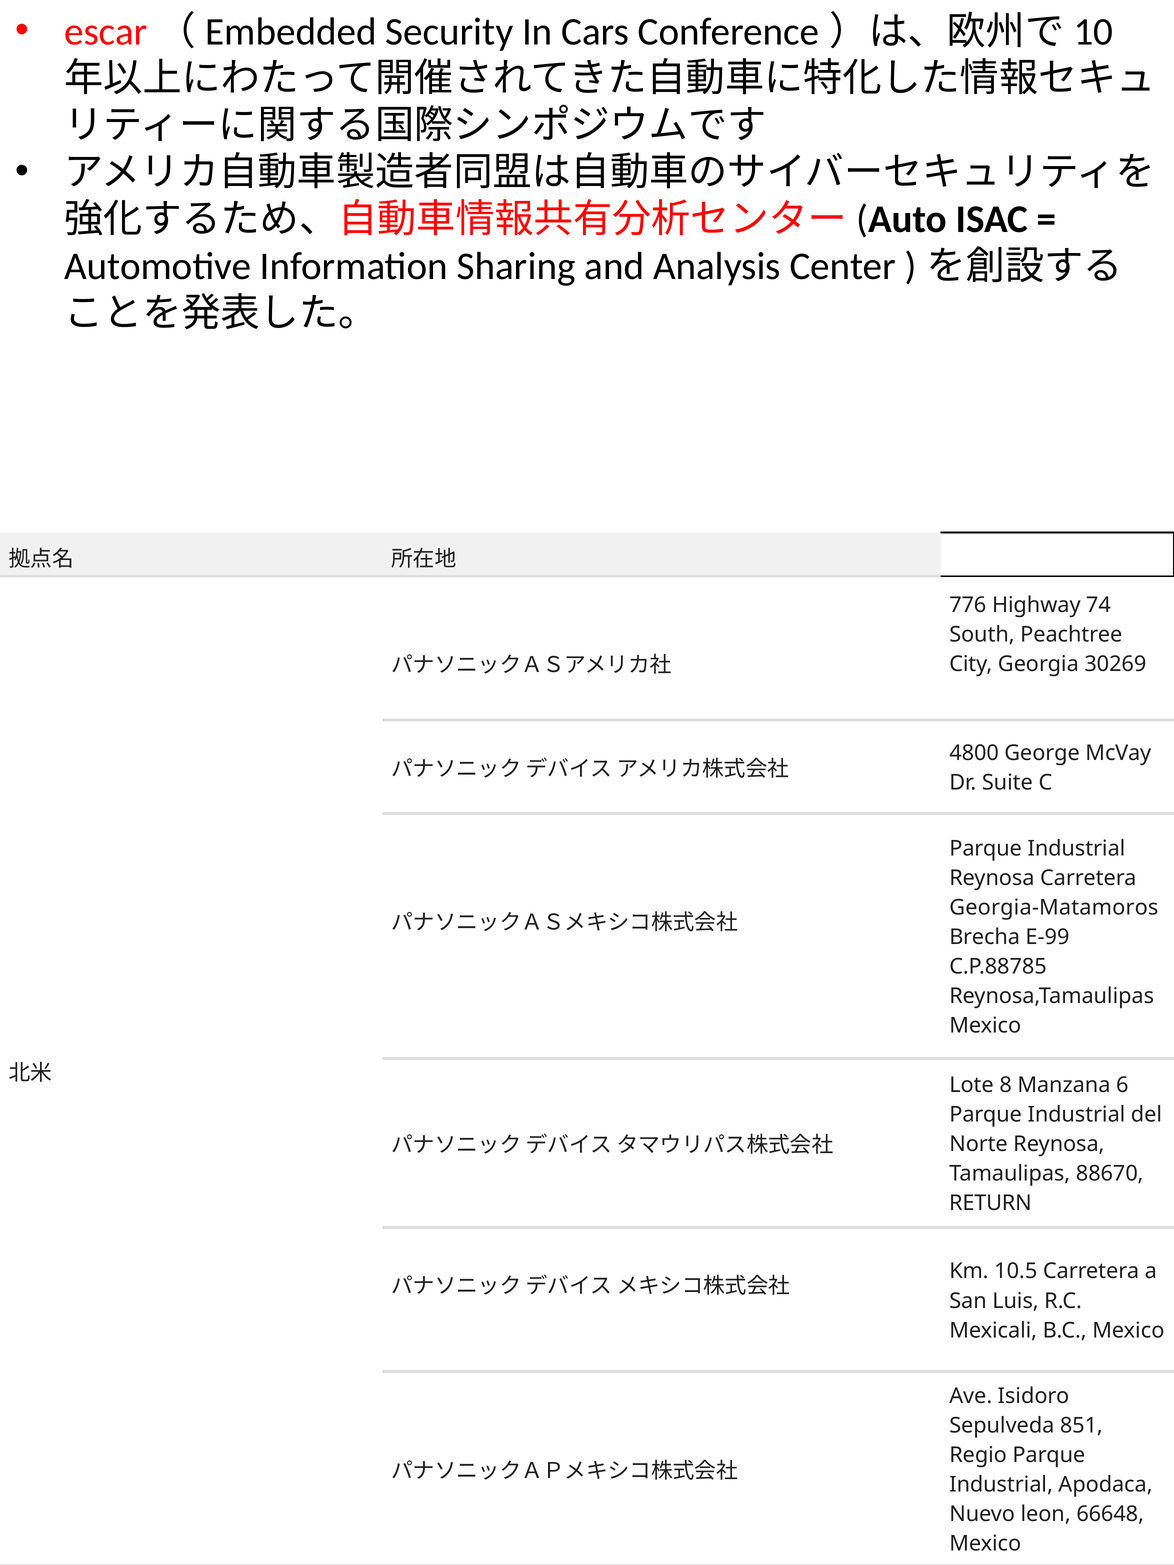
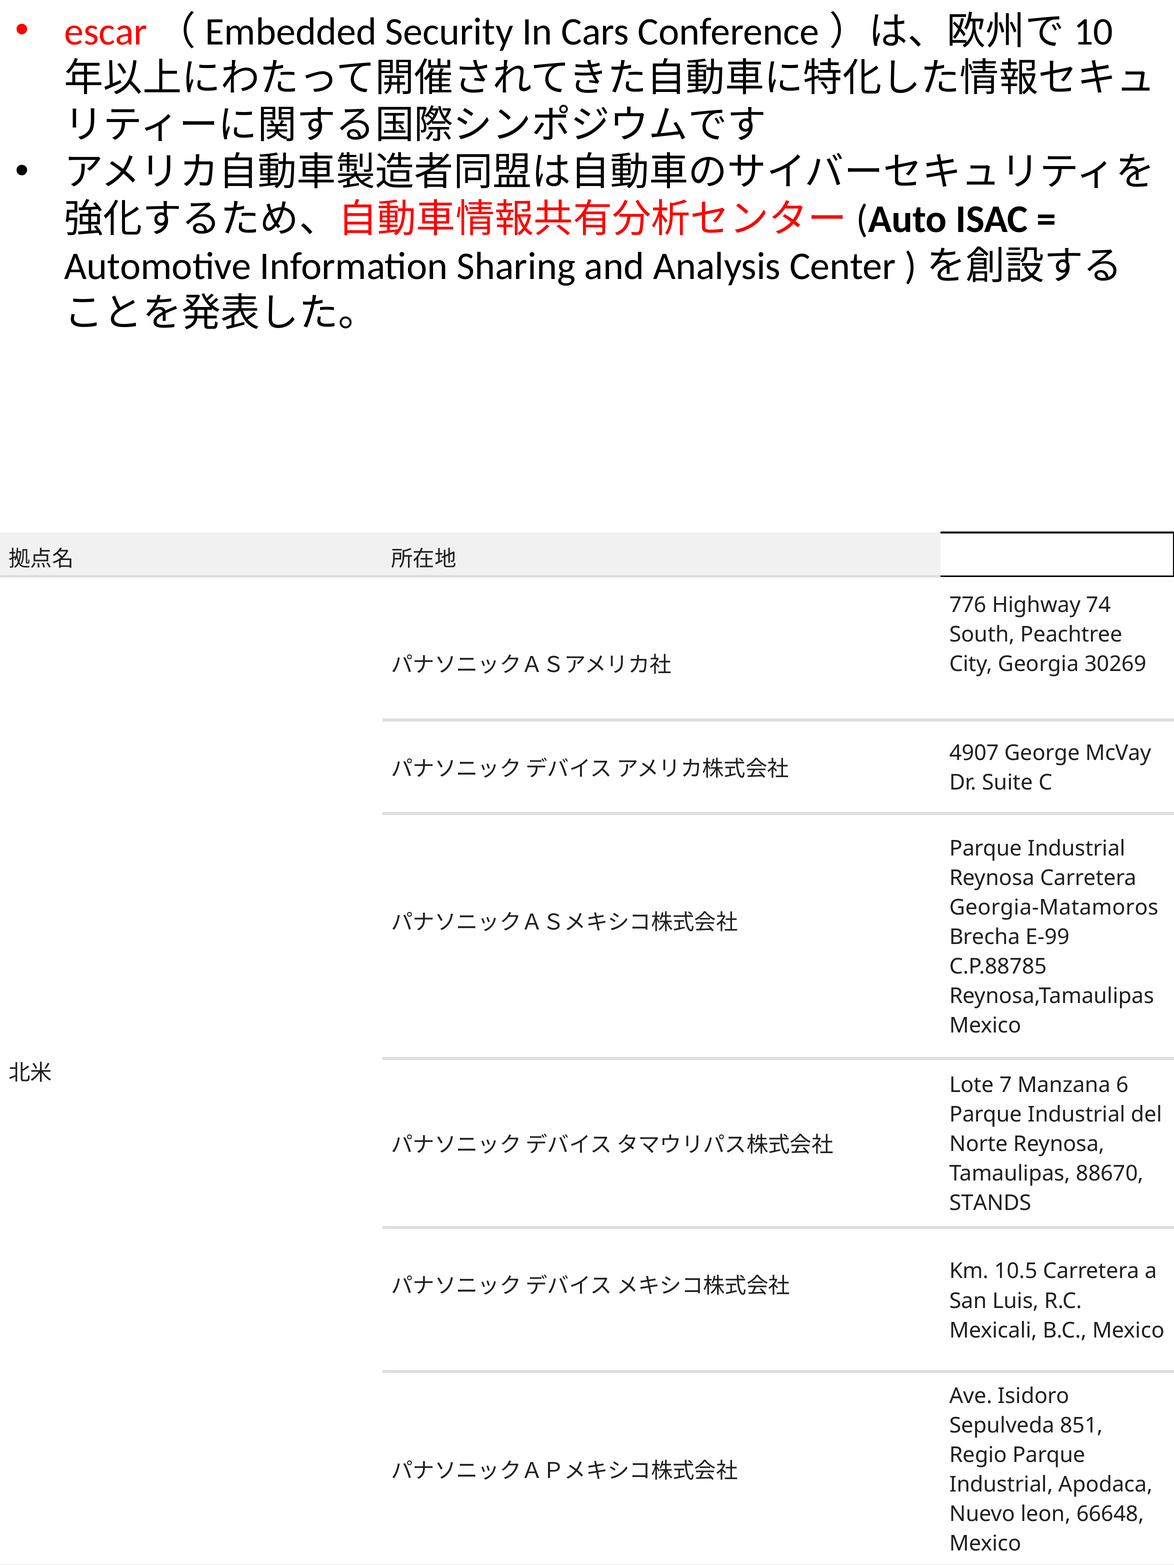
4800: 4800 -> 4907 (974, 753)
8: 8 -> 7 (1006, 1085)
RETURN: RETURN -> STANDS (990, 1204)
